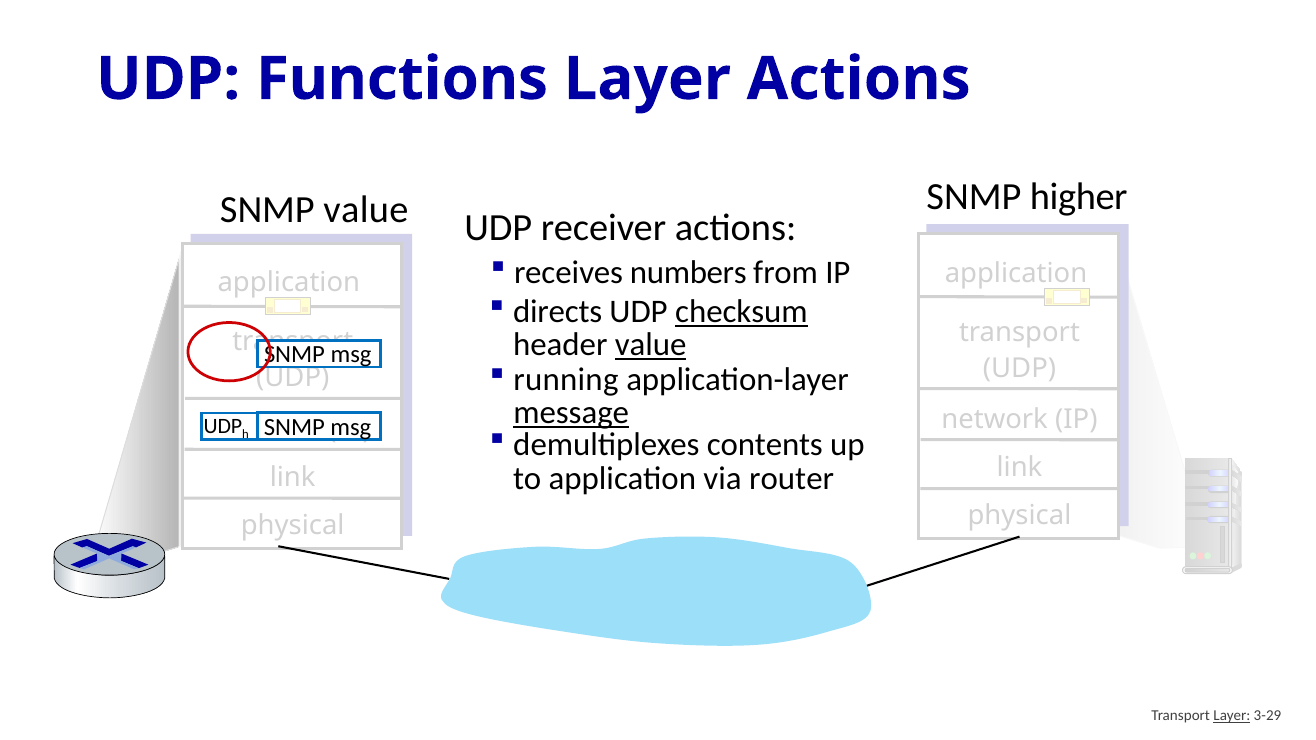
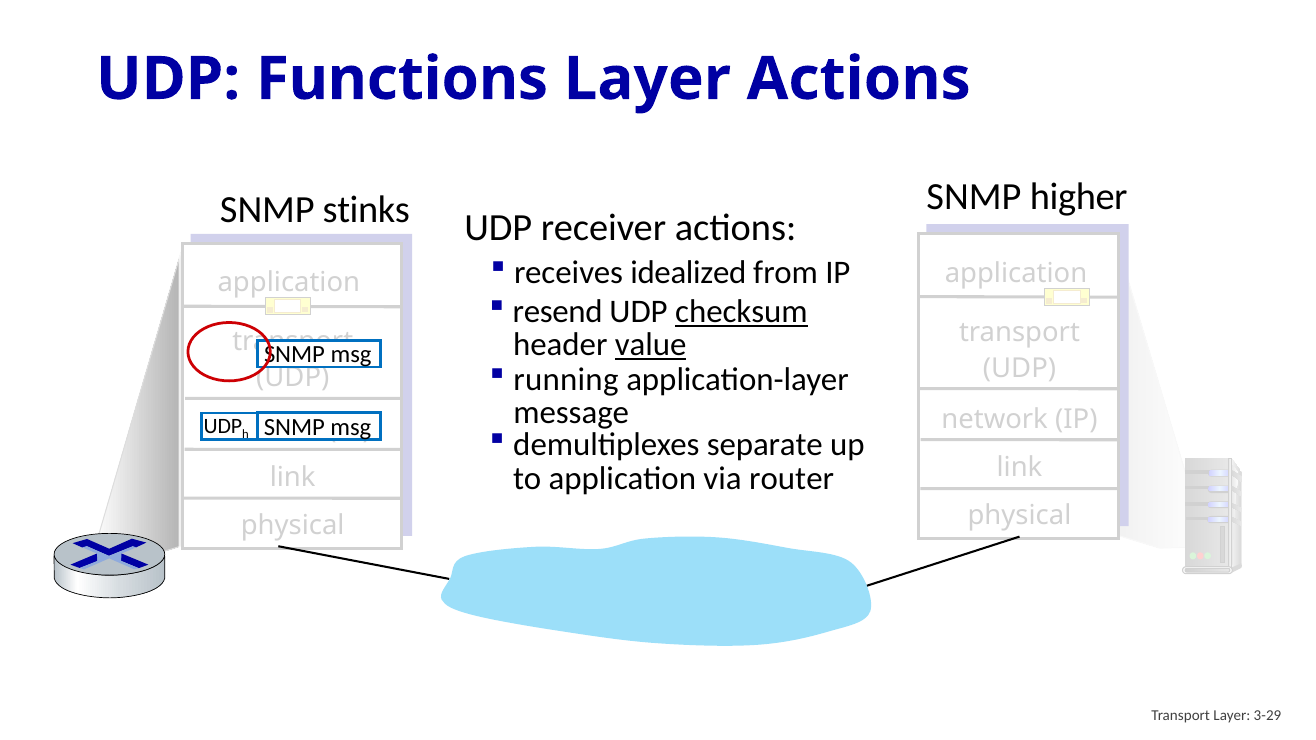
SNMP value: value -> stinks (366, 210)
numbers: numbers -> idealized (688, 273)
directs: directs -> resend (558, 312)
message underline: present -> none (571, 413)
contents: contents -> separate (765, 445)
Layer underline: present -> none (1232, 716)
